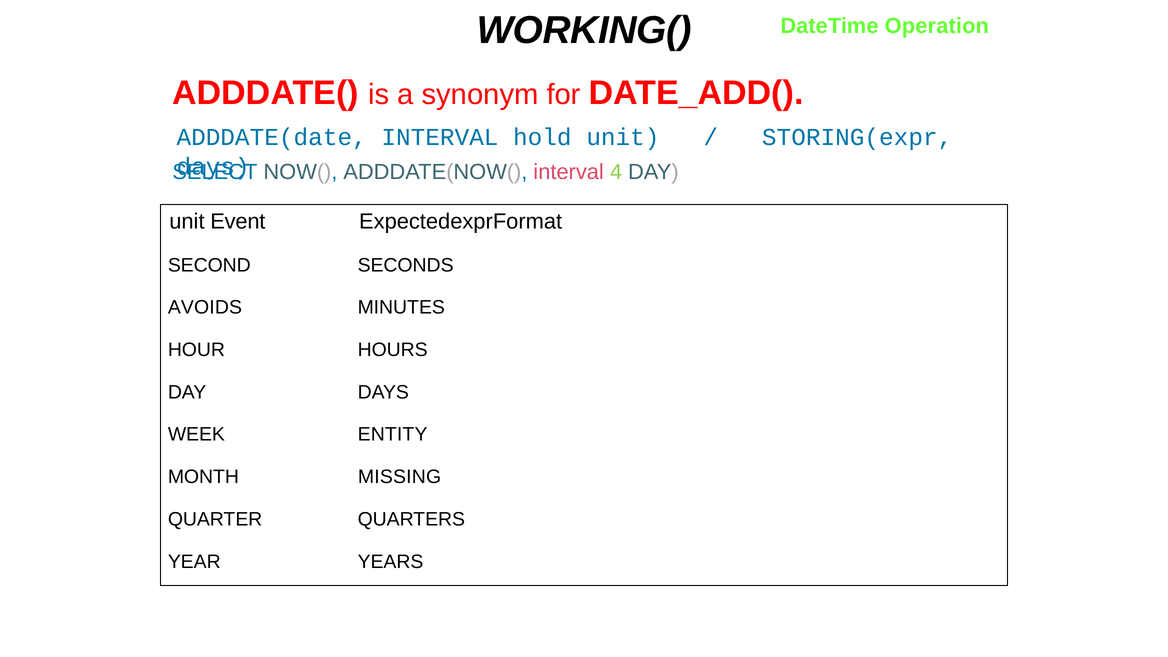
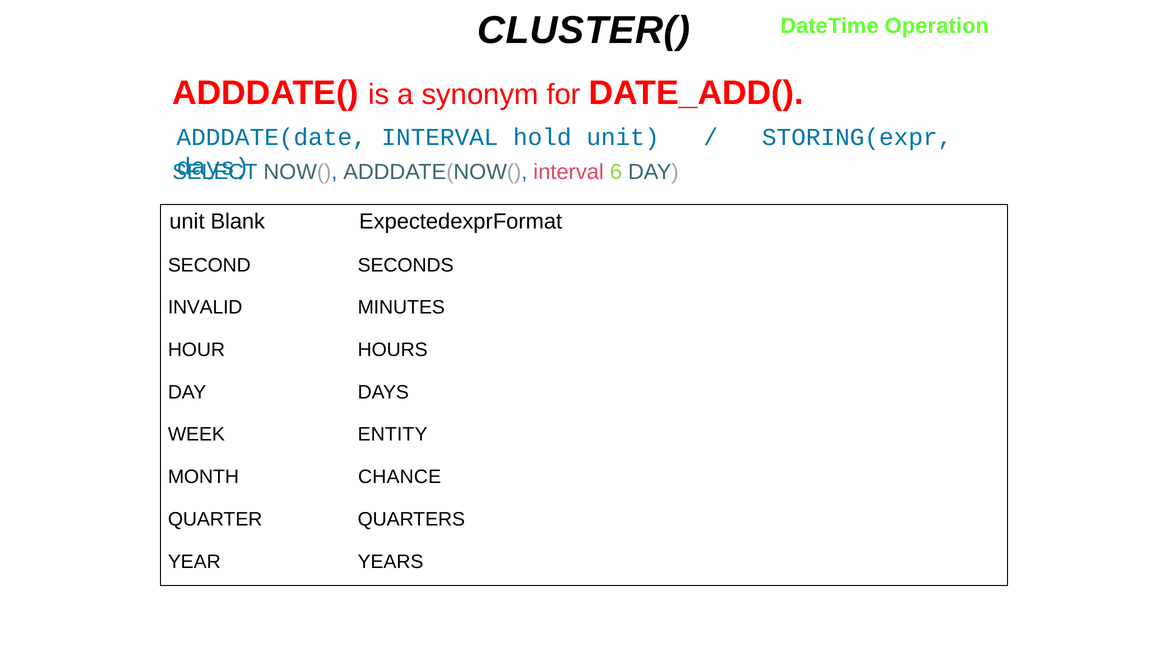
WORKING(: WORKING( -> CLUSTER( (584, 30)
4: 4 -> 6 (616, 172)
Event: Event -> Blank (238, 221)
AVOIDS: AVOIDS -> INVALID (205, 308)
MISSING: MISSING -> CHANCE (400, 477)
